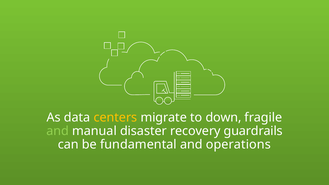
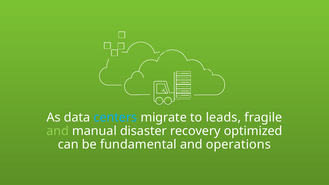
centers colour: yellow -> light blue (115, 117)
down: down -> leads (223, 117)
guardrails: guardrails -> optimized (253, 131)
